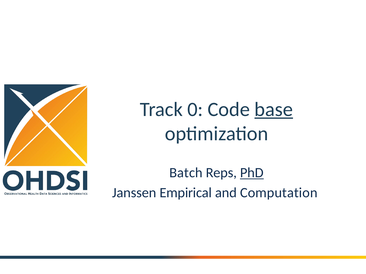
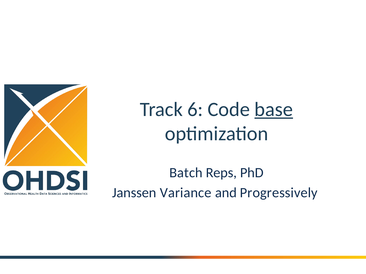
0: 0 -> 6 (195, 110)
PhD underline: present -> none (252, 173)
Empirical: Empirical -> Variance (186, 193)
Computation: Computation -> Progressively (279, 193)
